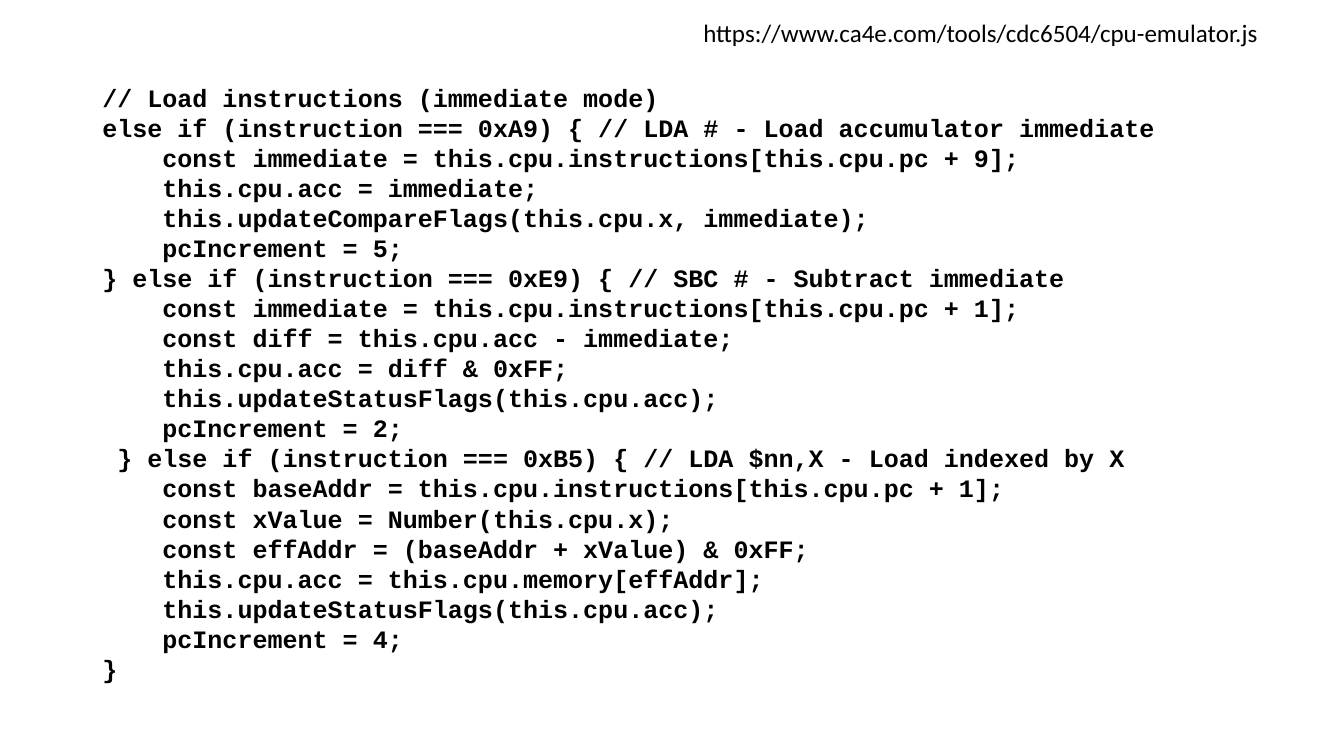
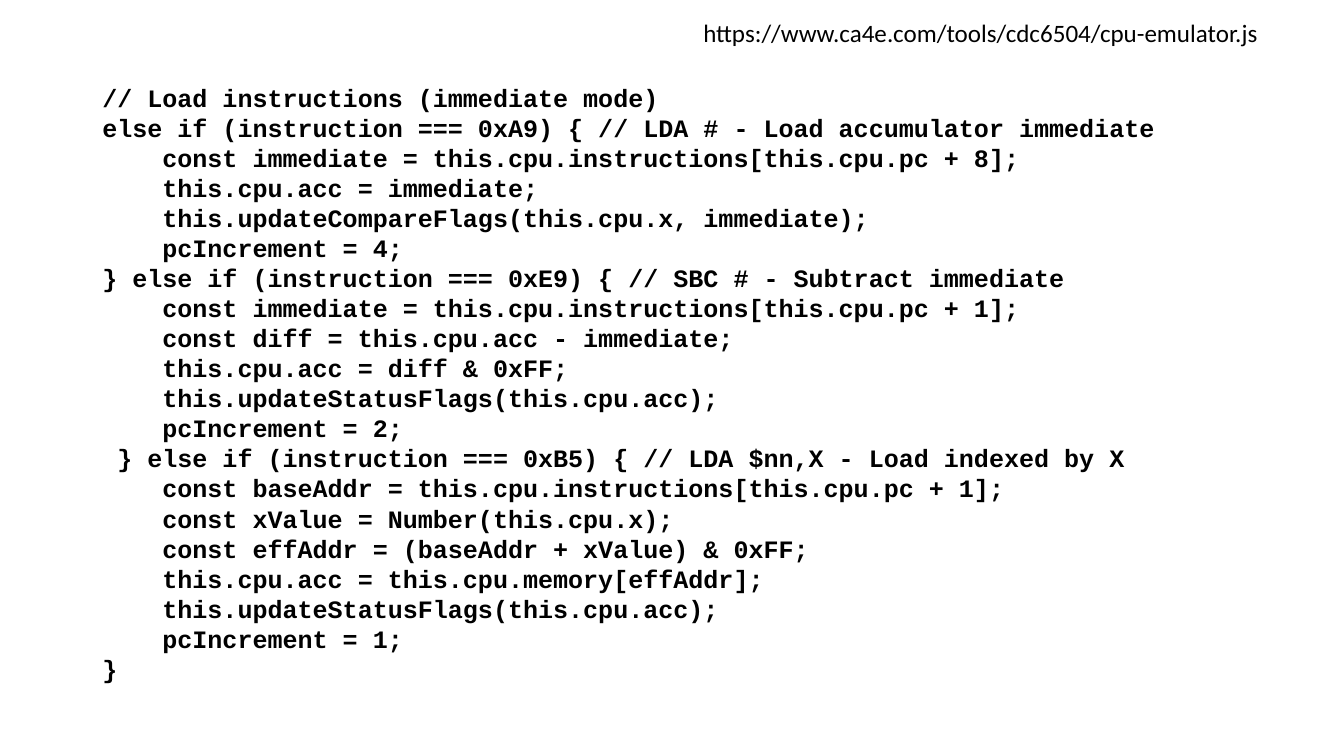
9: 9 -> 8 (997, 159)
5: 5 -> 4 (388, 250)
4: 4 -> 1 (388, 640)
